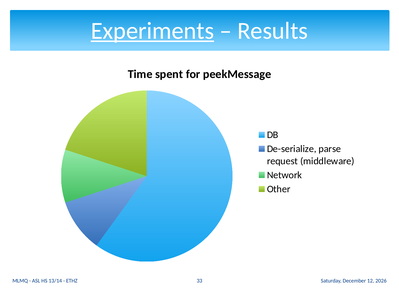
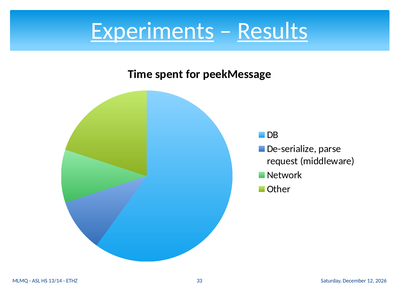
Results underline: none -> present (273, 31)
